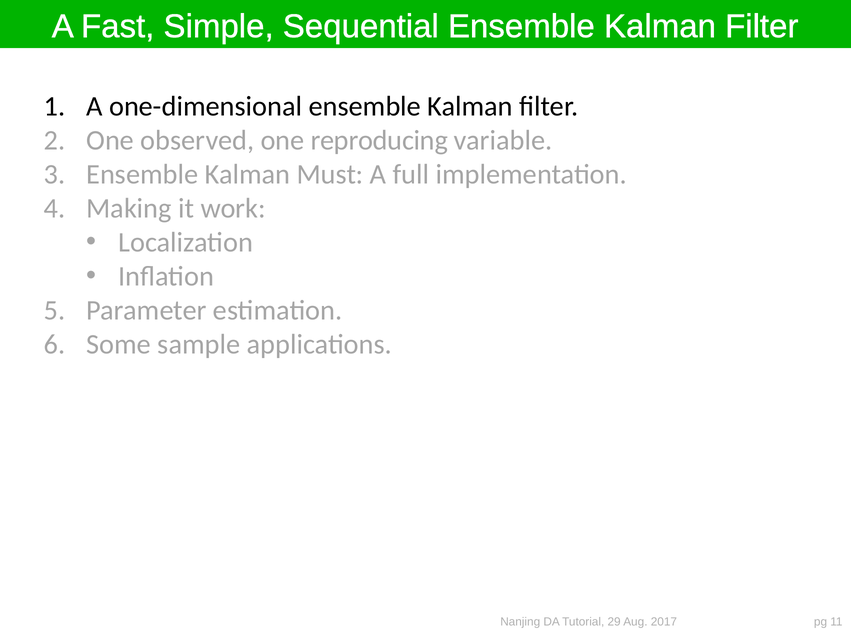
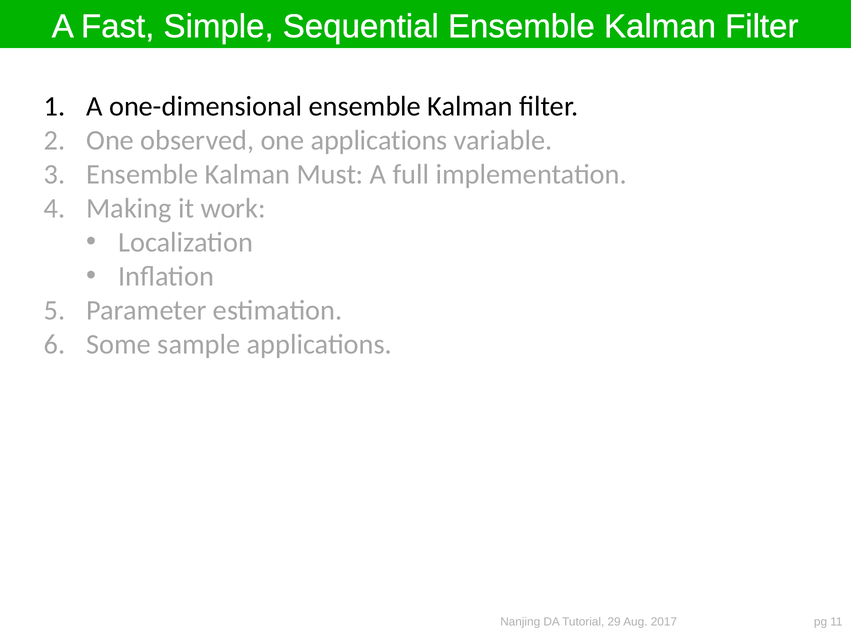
one reproducing: reproducing -> applications (379, 141)
